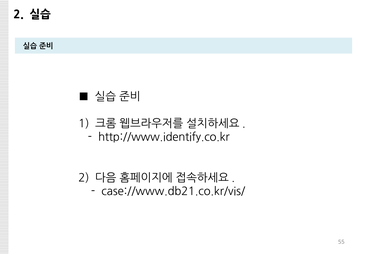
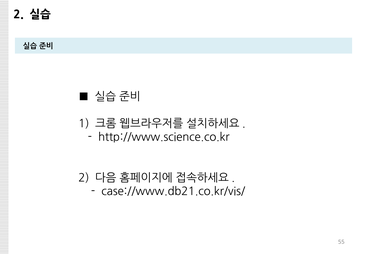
http://www.identify.co.kr: http://www.identify.co.kr -> http://www.science.co.kr (164, 137)
